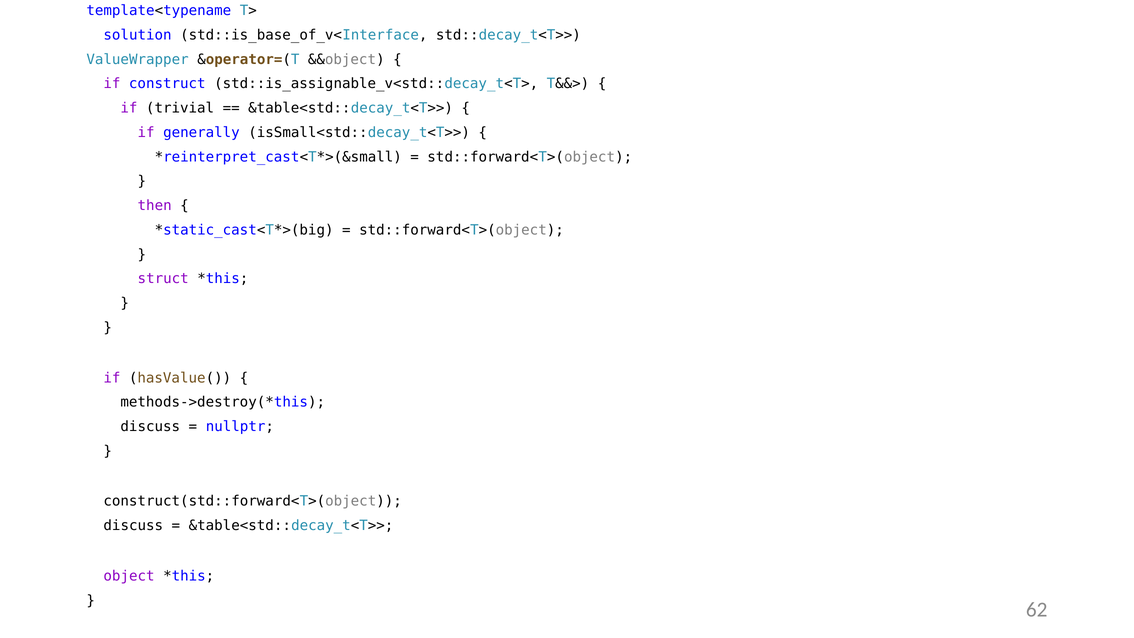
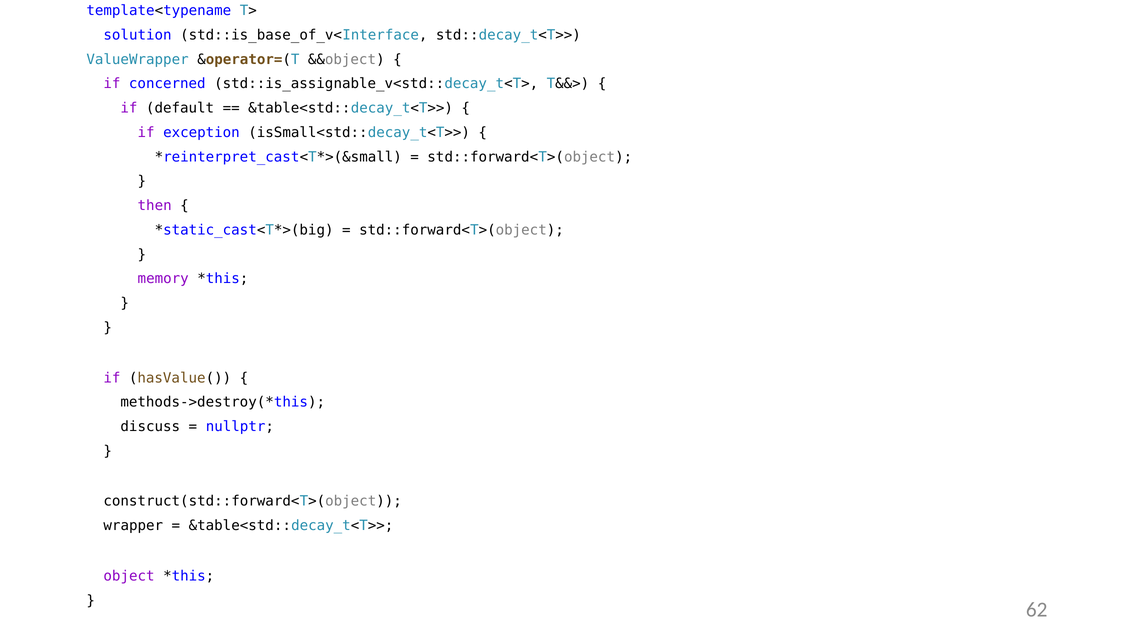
construct: construct -> concerned (167, 84)
trivial: trivial -> default (180, 108)
generally: generally -> exception (201, 132)
struct: struct -> memory (163, 279)
discuss: discuss -> wrapper (133, 526)
